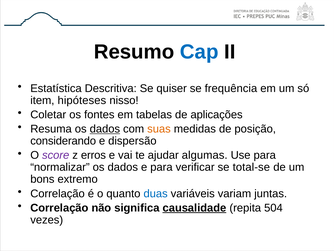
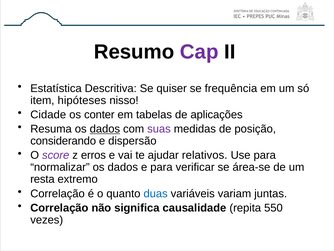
Cap colour: blue -> purple (199, 52)
Coletar: Coletar -> Cidade (48, 114)
fontes: fontes -> conter (99, 114)
suas colour: orange -> purple (159, 129)
algumas: algumas -> relativos (205, 155)
total-se: total-se -> área-se (251, 167)
bons: bons -> resta (42, 179)
causalidade underline: present -> none (194, 207)
504: 504 -> 550 (273, 207)
